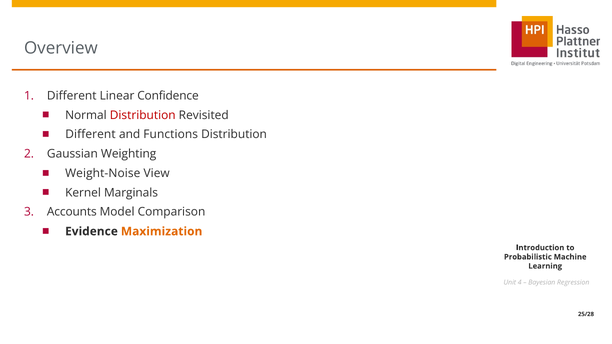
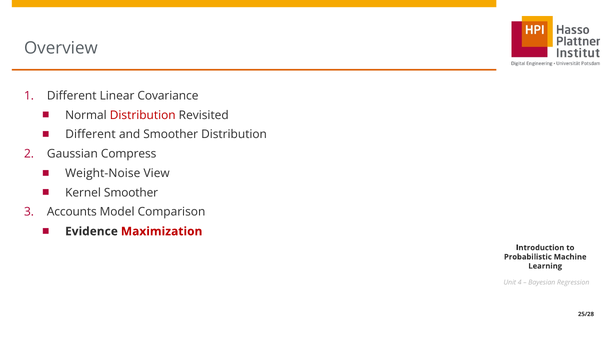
Confidence: Confidence -> Covariance (168, 96)
and Functions: Functions -> Smoother (171, 135)
Weighting: Weighting -> Compress (129, 154)
Kernel Marginals: Marginals -> Smoother (131, 193)
Maximization colour: orange -> red (162, 232)
